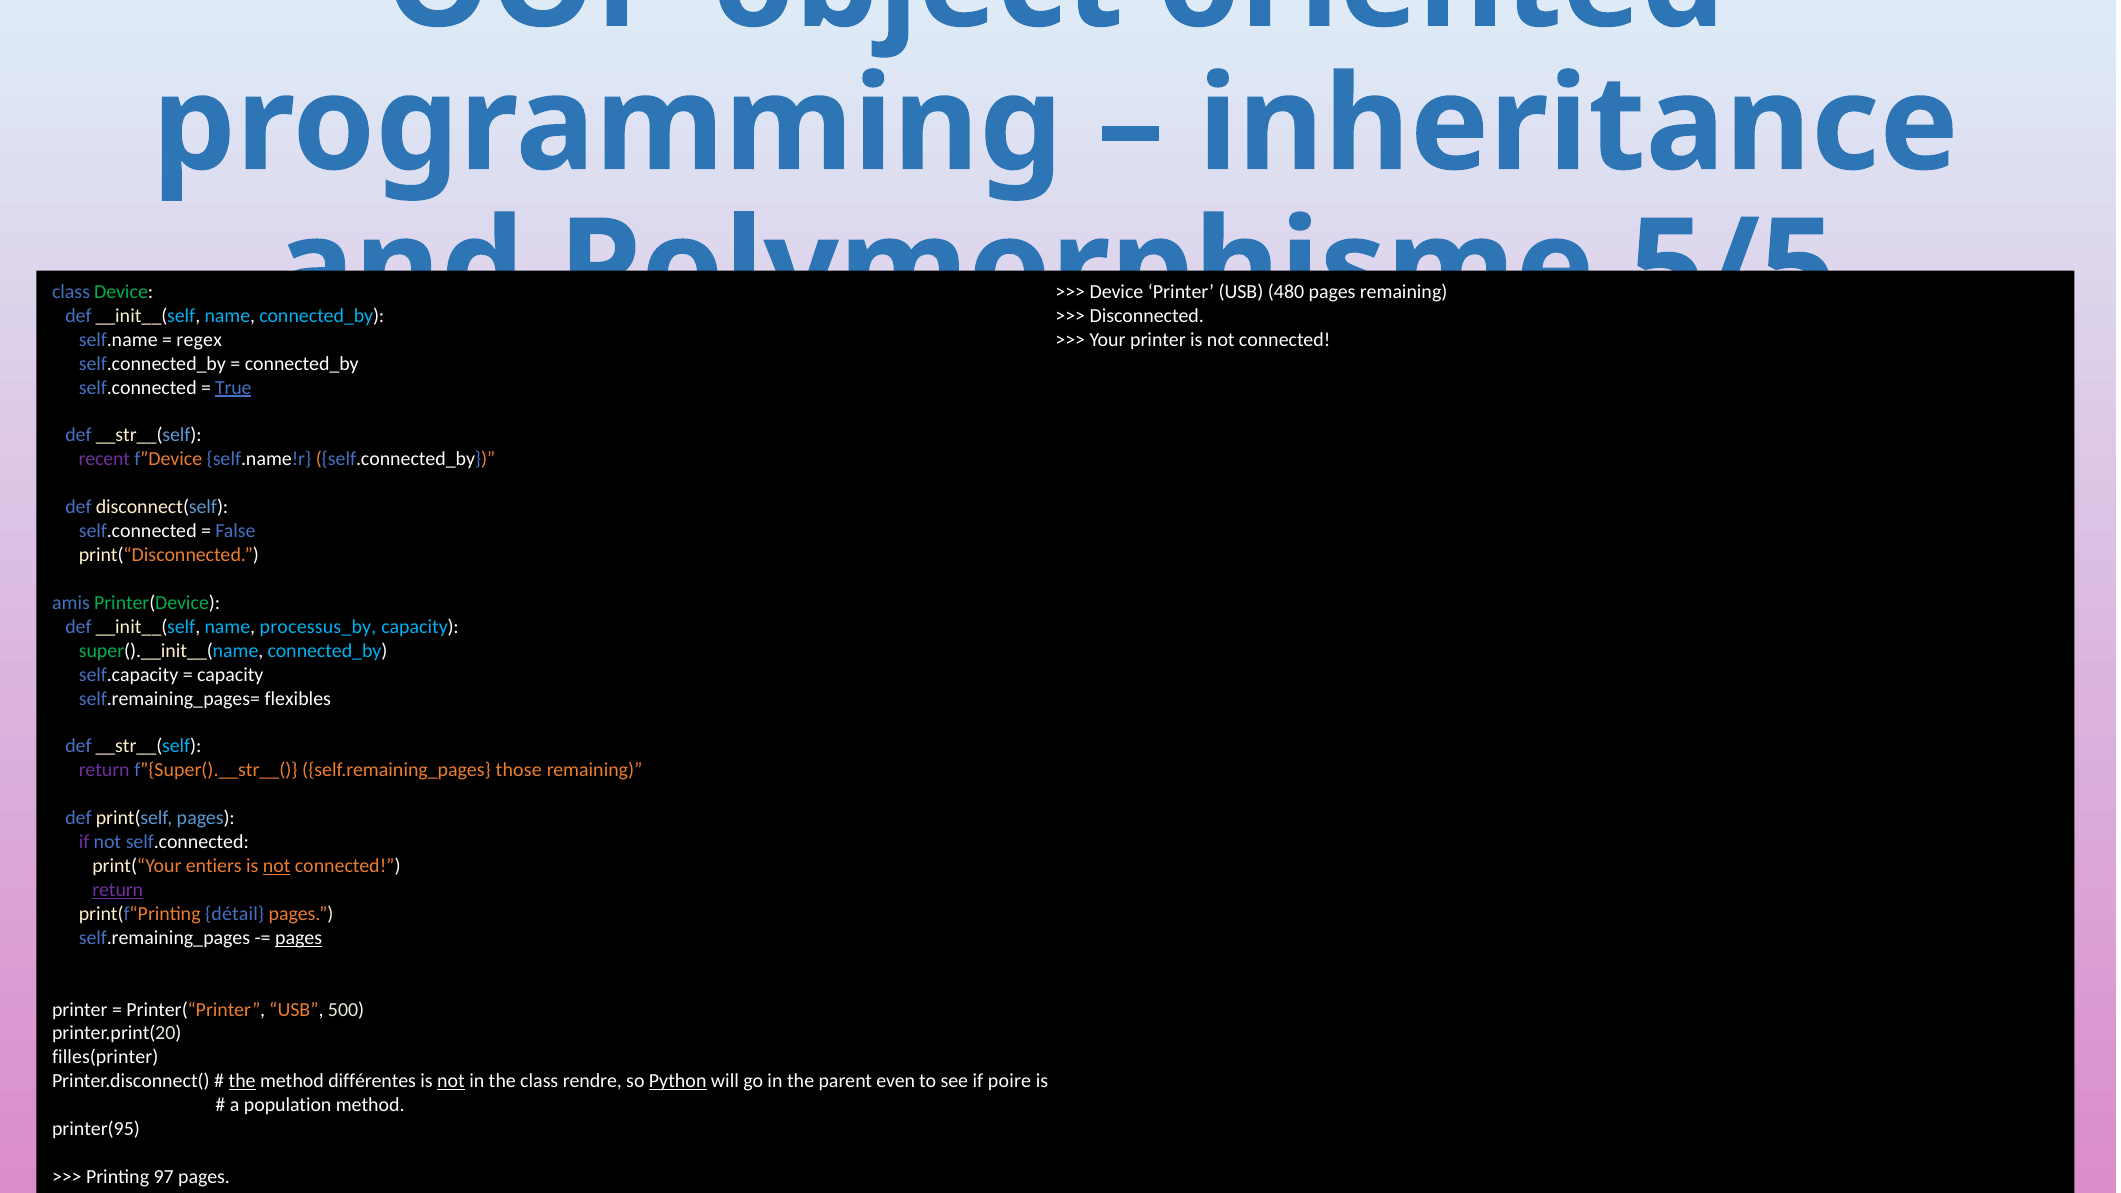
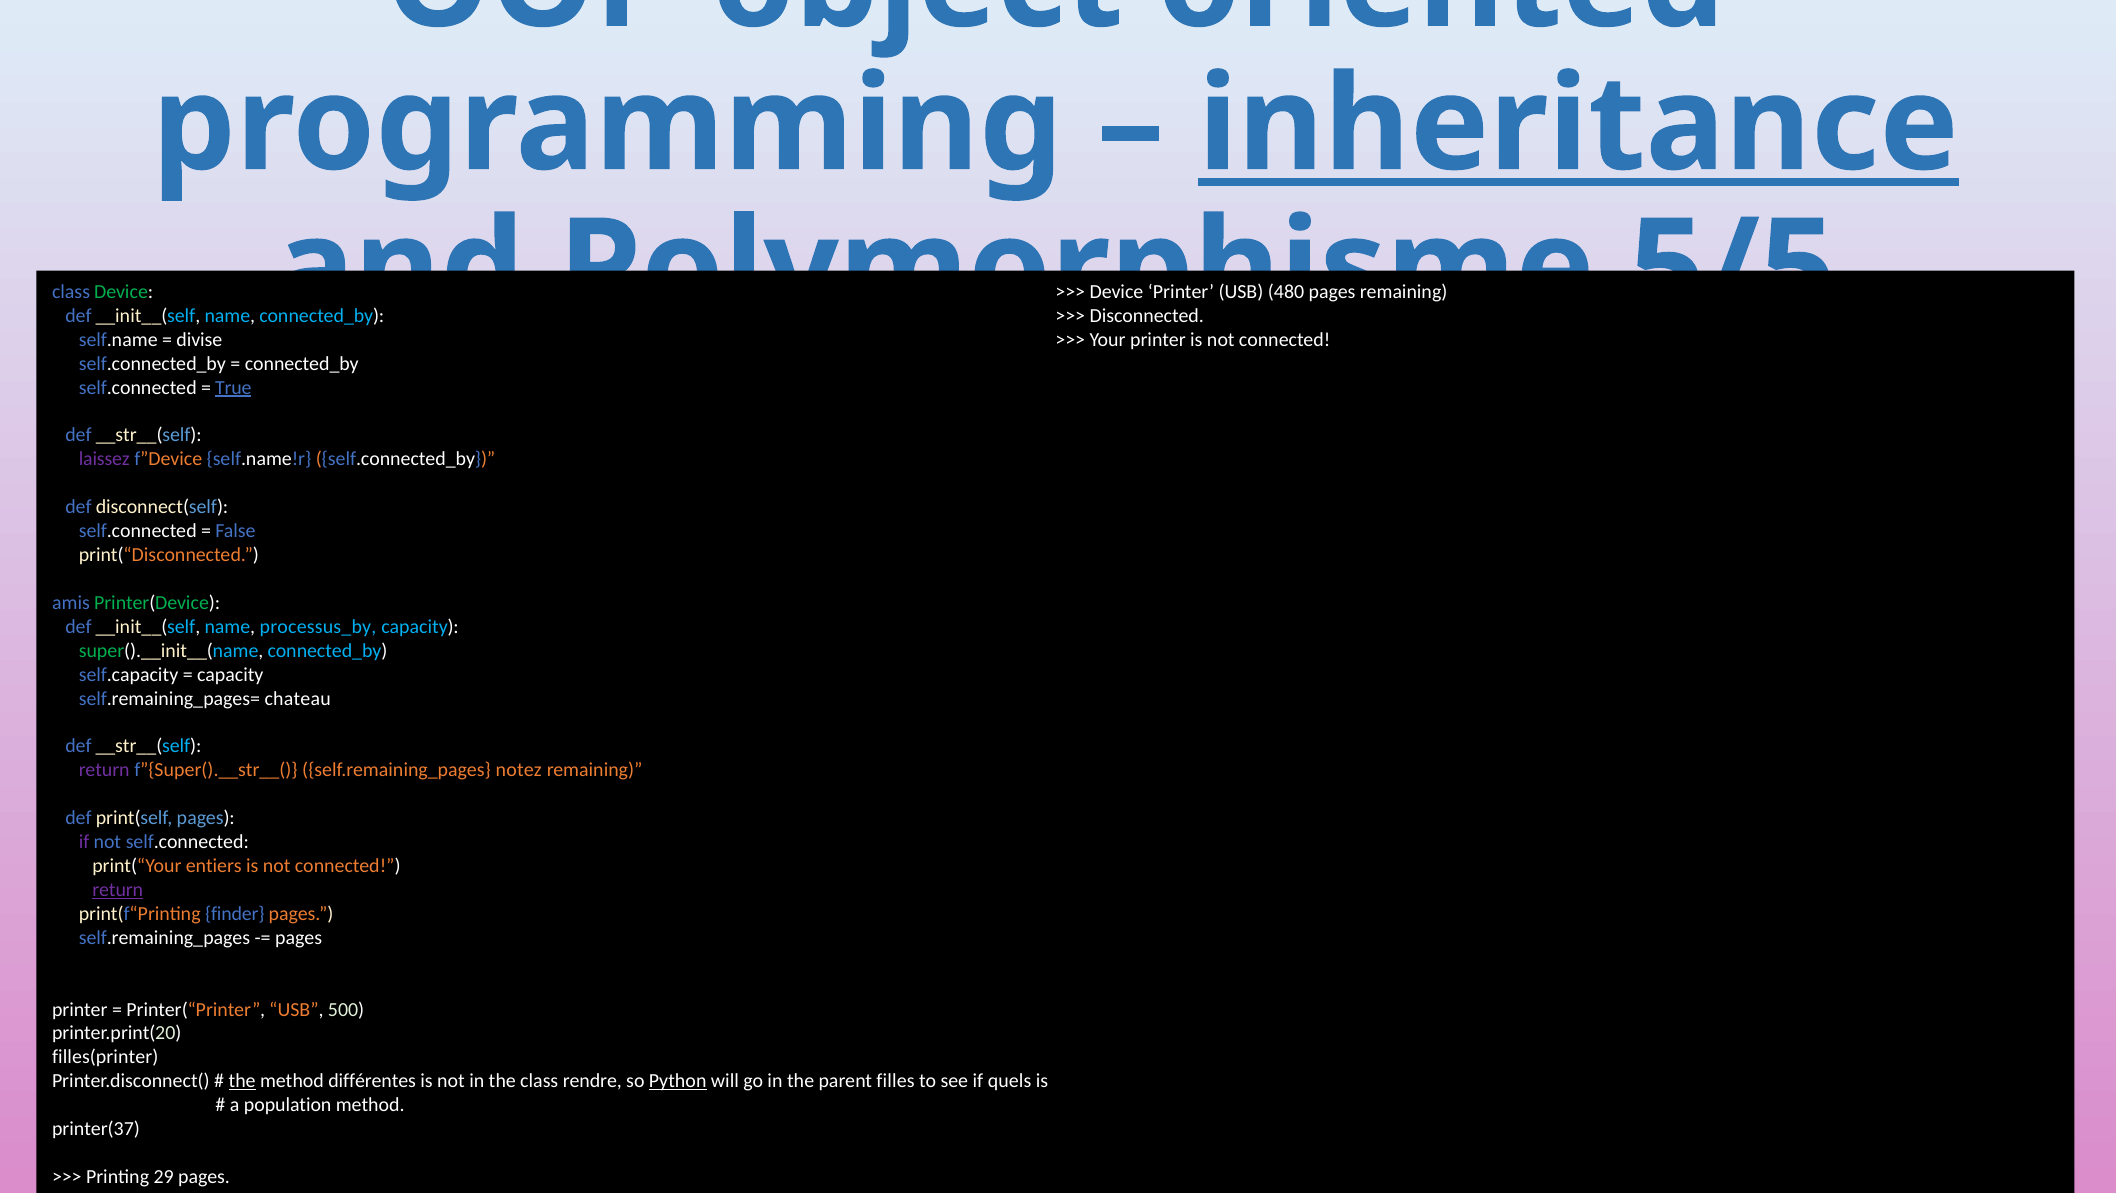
inheritance underline: none -> present (1578, 125)
regex: regex -> divise (199, 340)
recent: recent -> laissez (104, 459)
flexibles: flexibles -> chateau (298, 698)
those: those -> notez (519, 770)
not underline: present -> none (277, 866)
détail: détail -> finder (235, 914)
pages underline: present -> none (299, 938)
not underline: present -> none (451, 1081)
even: even -> filles (896, 1081)
poire: poire -> quels (1010, 1081)
printer(95: printer(95 -> printer(37 (96, 1129)
97: 97 -> 29 (164, 1177)
